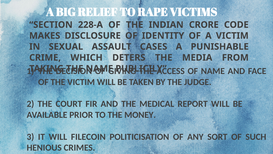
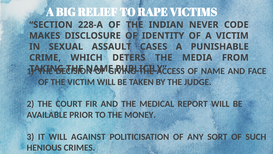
CRORE: CRORE -> NEVER (204, 25)
FILECOIN: FILECOIN -> AGAINST (88, 136)
